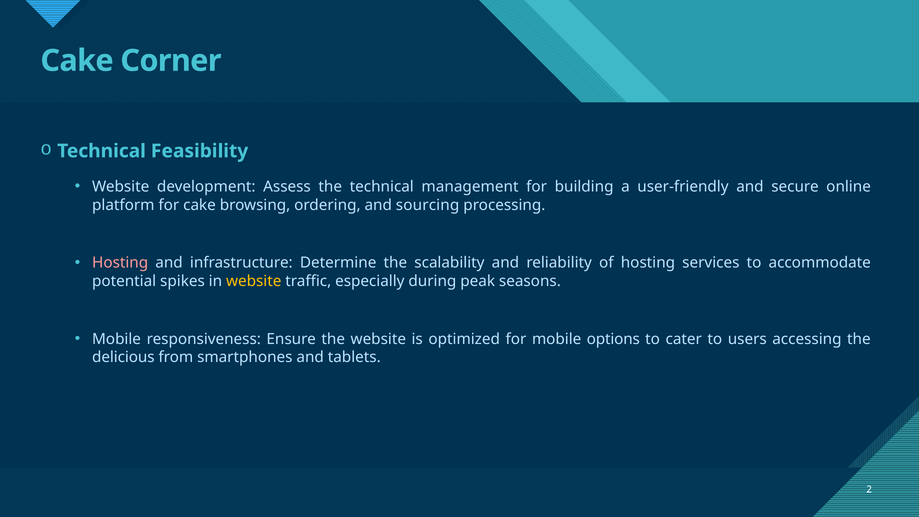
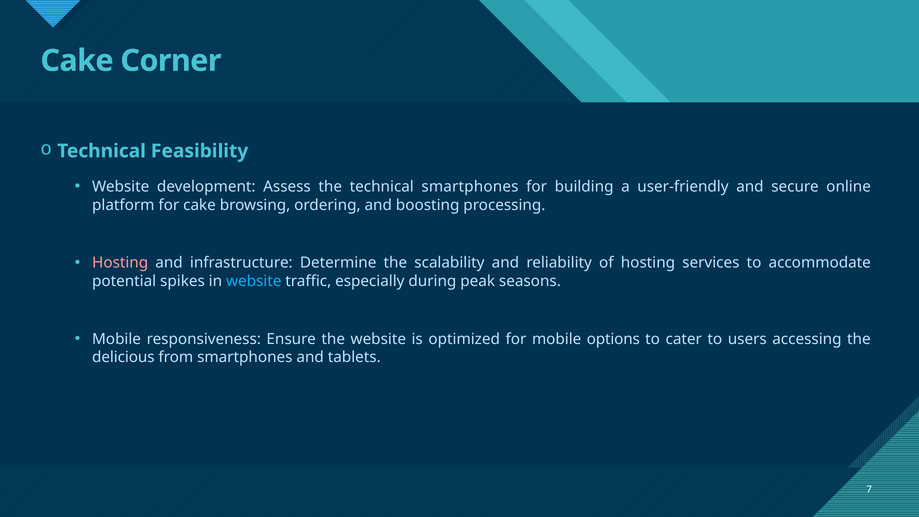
technical management: management -> smartphones (470, 187)
sourcing: sourcing -> boosting (428, 205)
website colour: yellow -> light blue (254, 281)
2: 2 -> 7 (869, 490)
